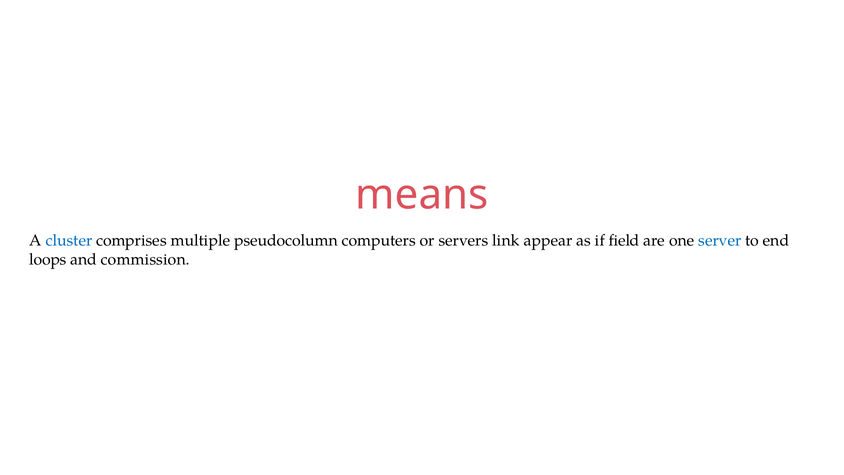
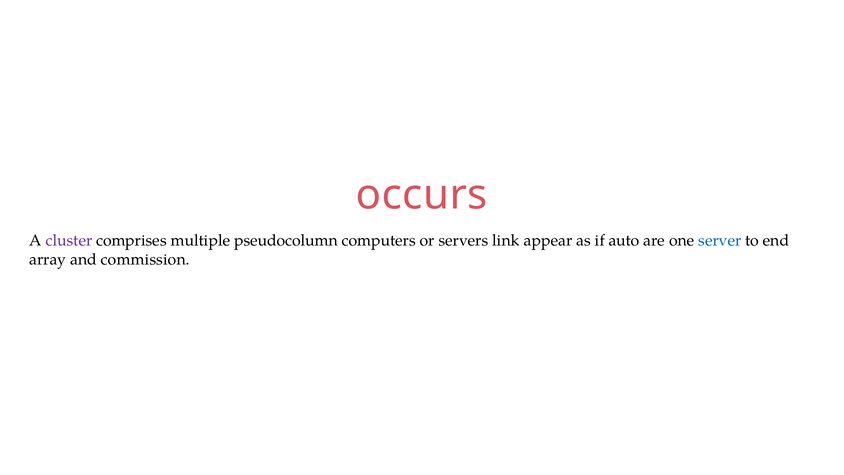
means: means -> occurs (422, 195)
cluster colour: blue -> purple (69, 241)
field: field -> auto (624, 241)
loops: loops -> array (48, 260)
